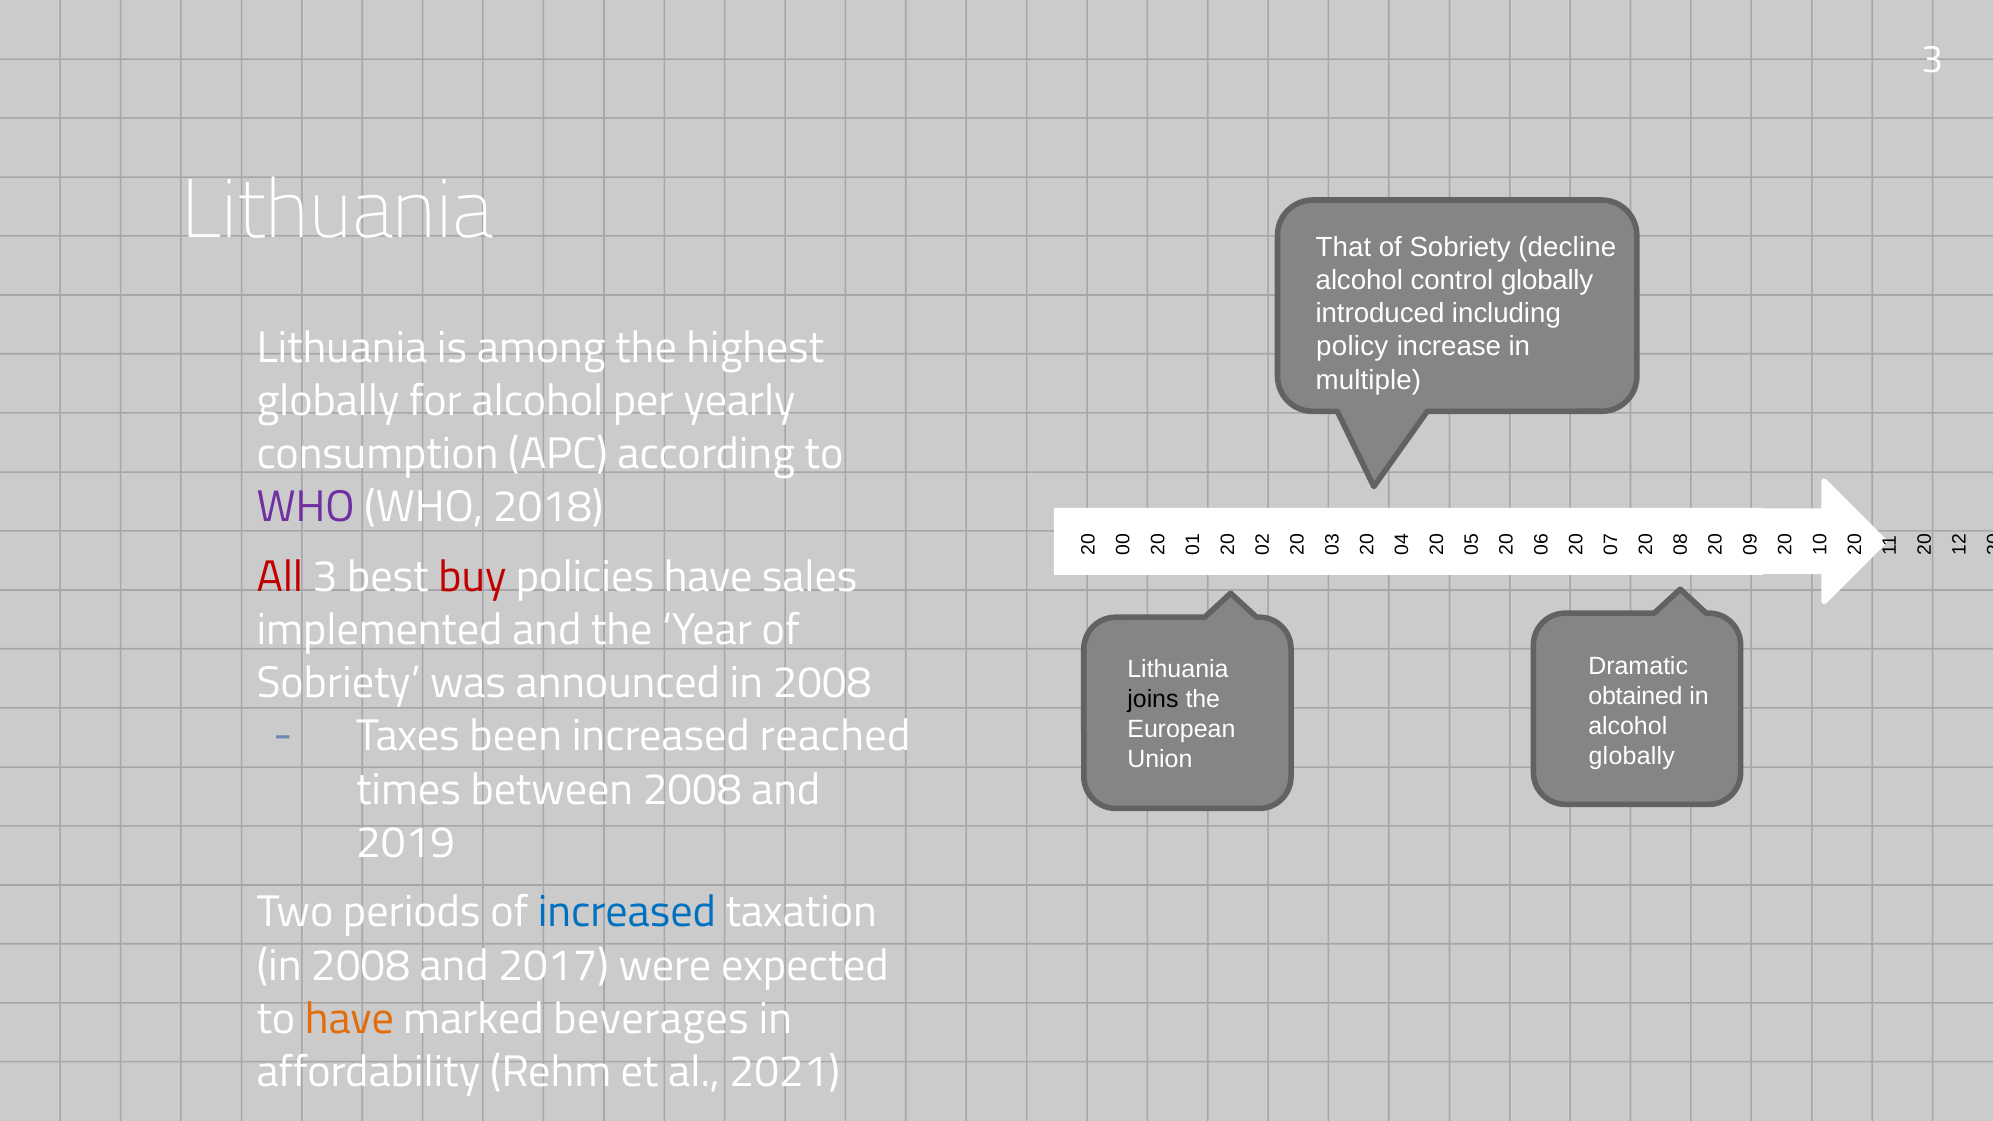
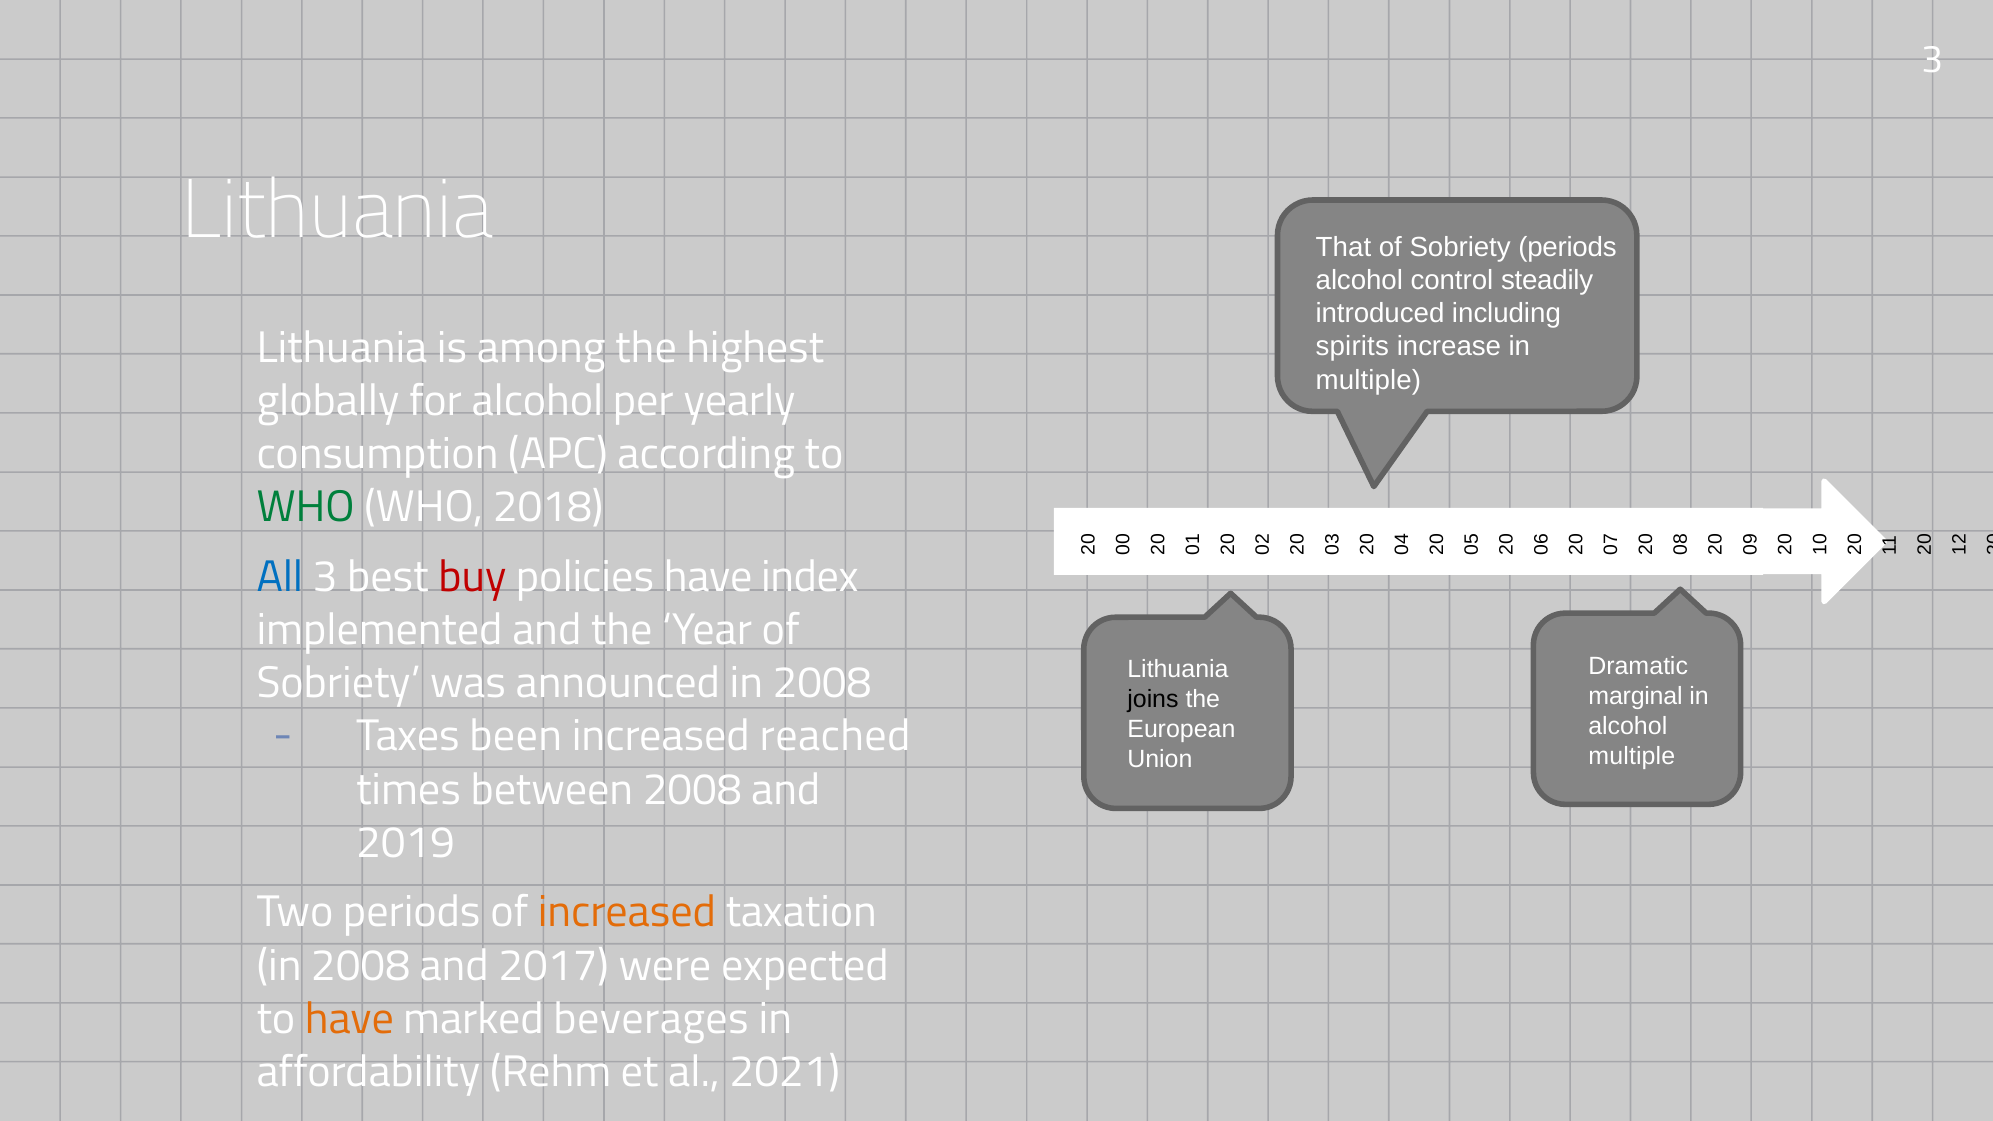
Sobriety decline: decline -> periods (1567, 247)
control globally: globally -> steadily (1547, 280)
policy: policy -> spirits (1352, 347)
WHO colour: purple -> green (306, 507)
All colour: red -> blue (280, 577)
sales: sales -> index (810, 577)
obtained: obtained -> marginal (1636, 696)
globally: globally -> multiple (1632, 756)
increased colour: blue -> orange (627, 912)
